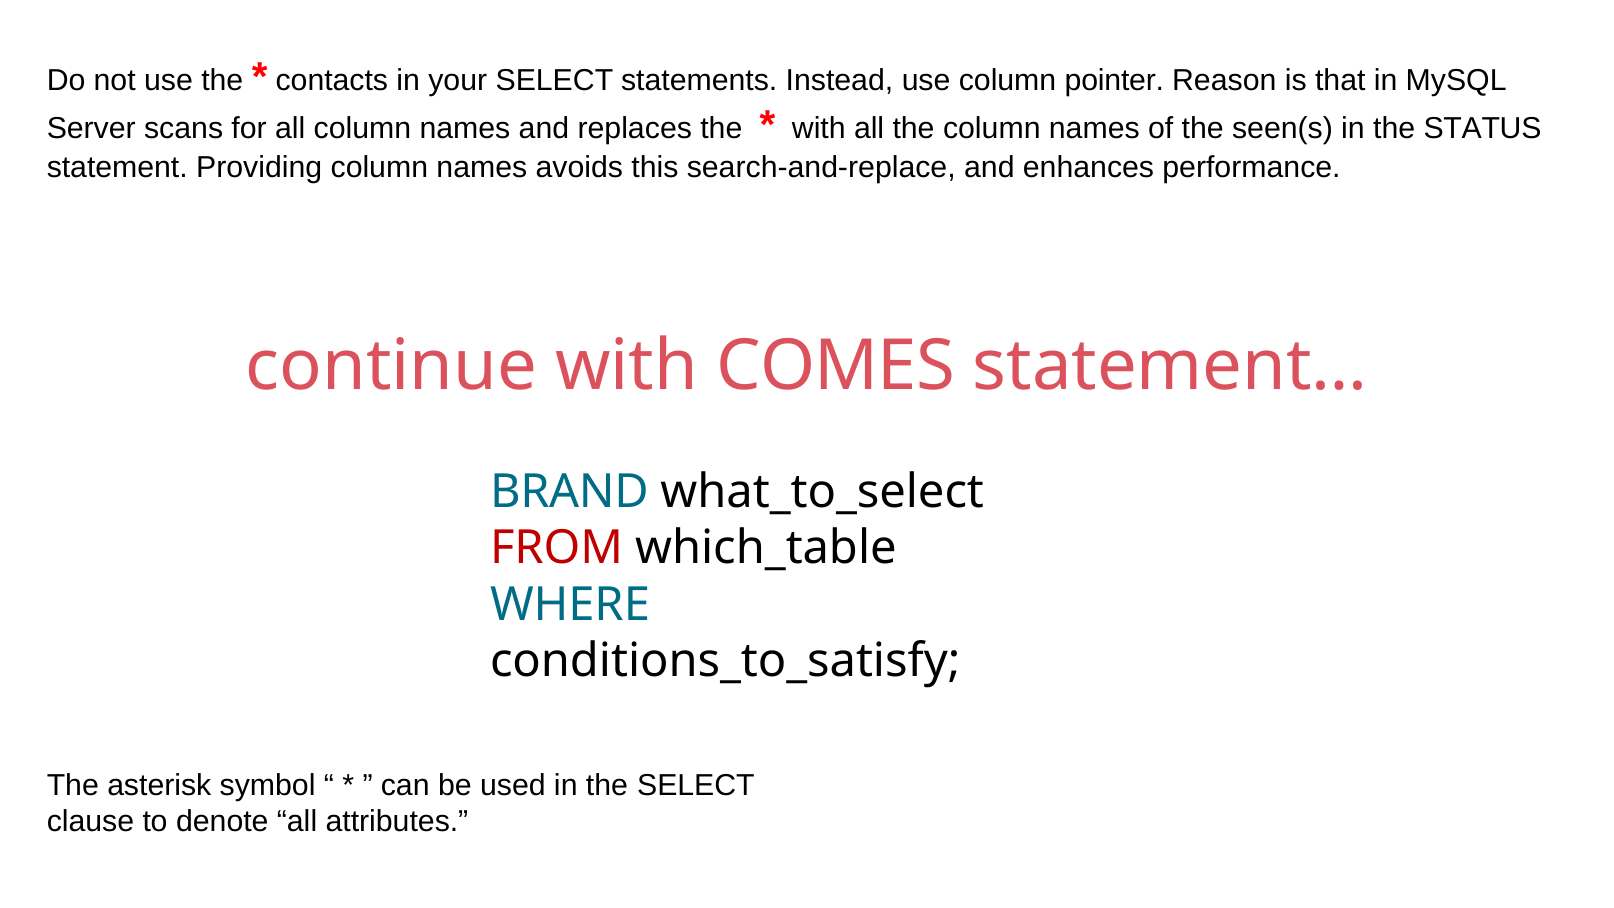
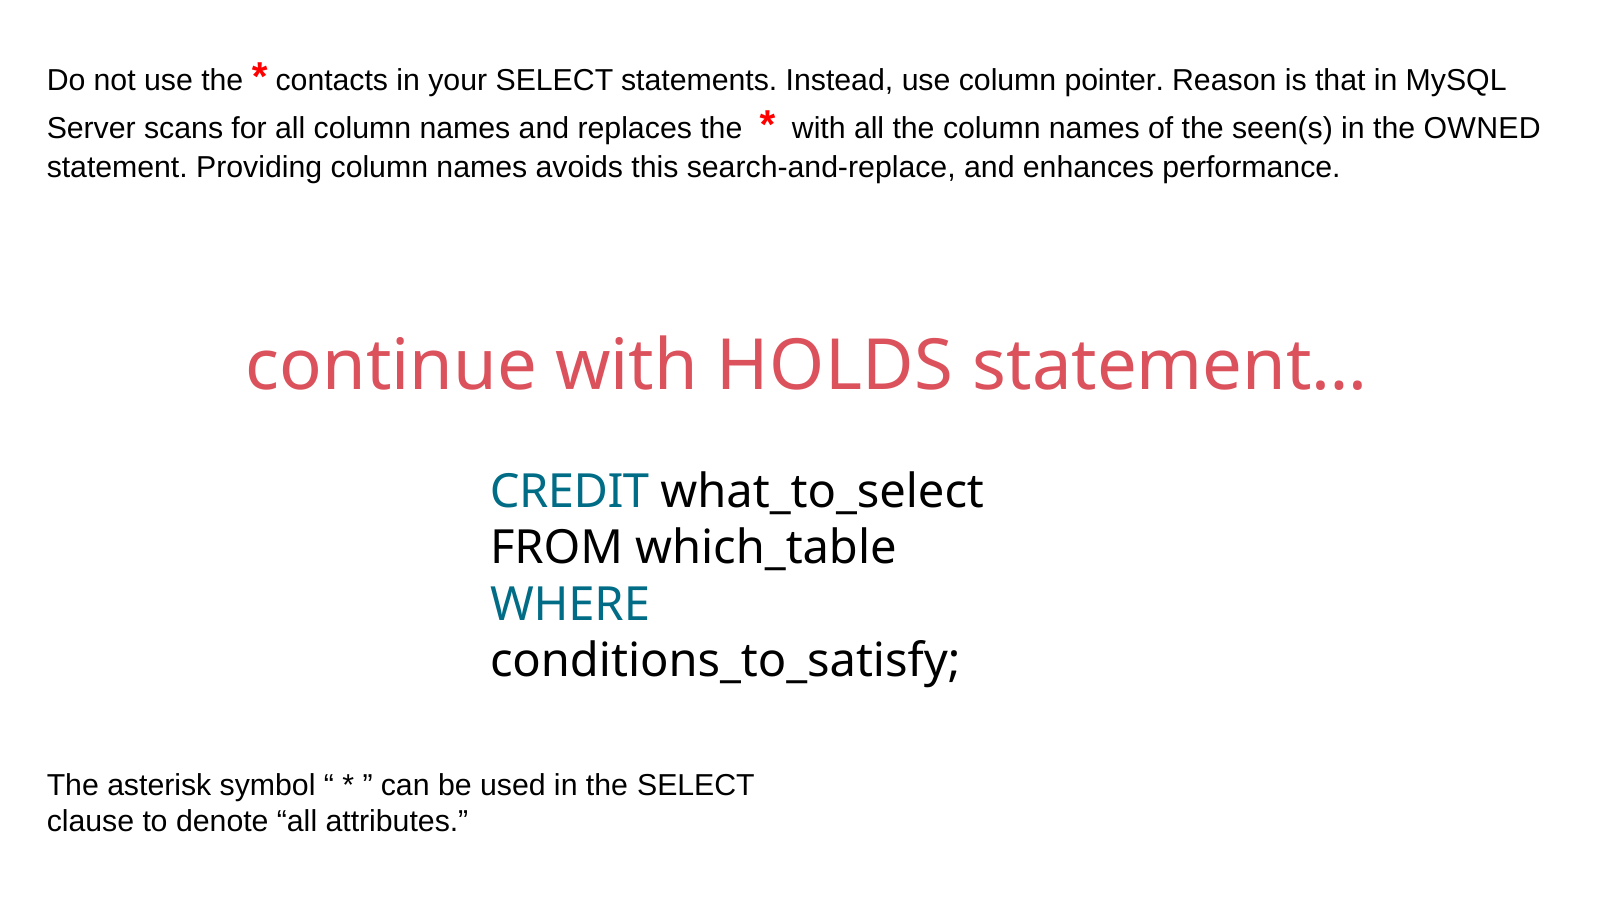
STATUS: STATUS -> OWNED (1482, 129)
COMES: COMES -> HOLDS (835, 366)
BRAND: BRAND -> CREDIT (569, 491)
FROM colour: red -> black (557, 548)
